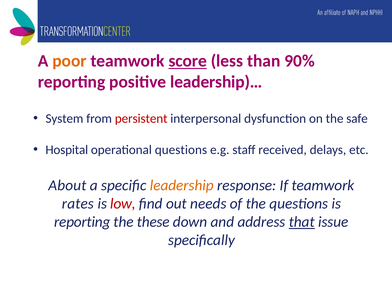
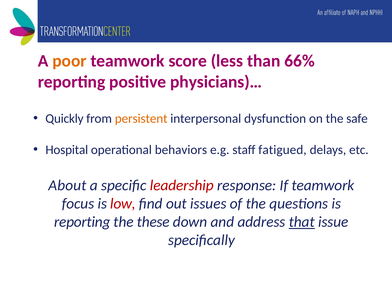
score underline: present -> none (188, 61)
90%: 90% -> 66% (300, 61)
leadership)…: leadership)… -> physicians)… (216, 82)
System: System -> Quickly (64, 118)
persistent colour: red -> orange (141, 118)
operational questions: questions -> behaviors (181, 150)
received: received -> fatigued (282, 150)
leadership colour: orange -> red (182, 185)
rates: rates -> focus (78, 204)
needs: needs -> issues (208, 204)
